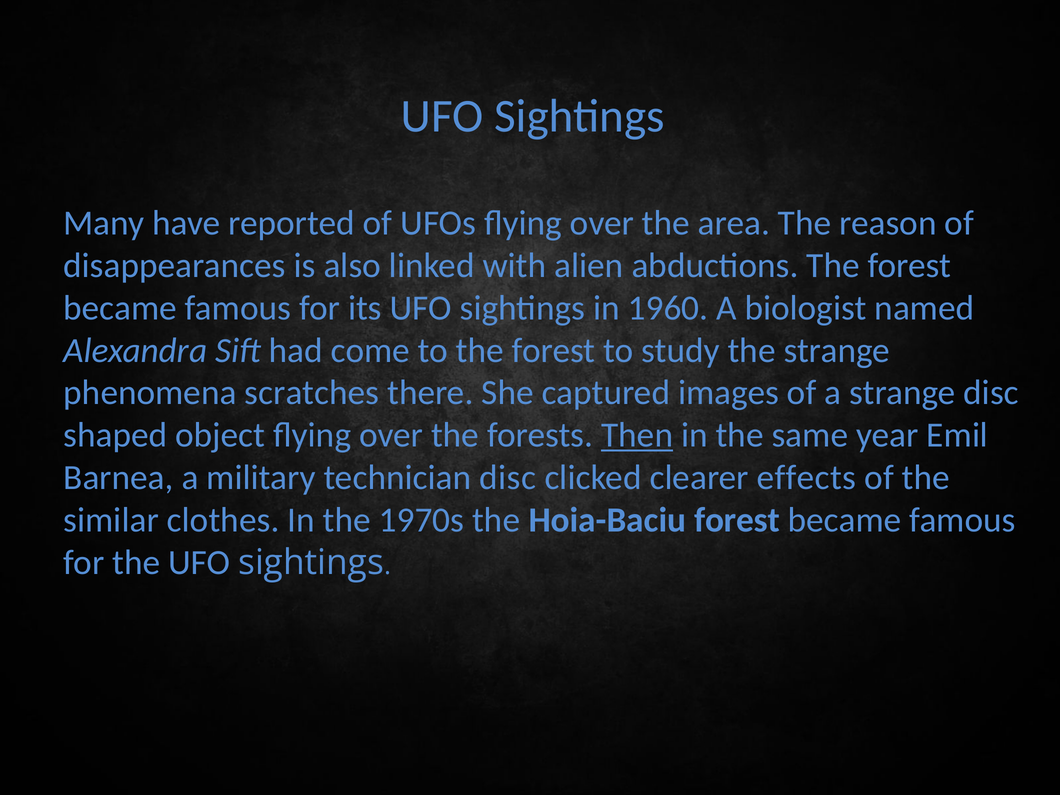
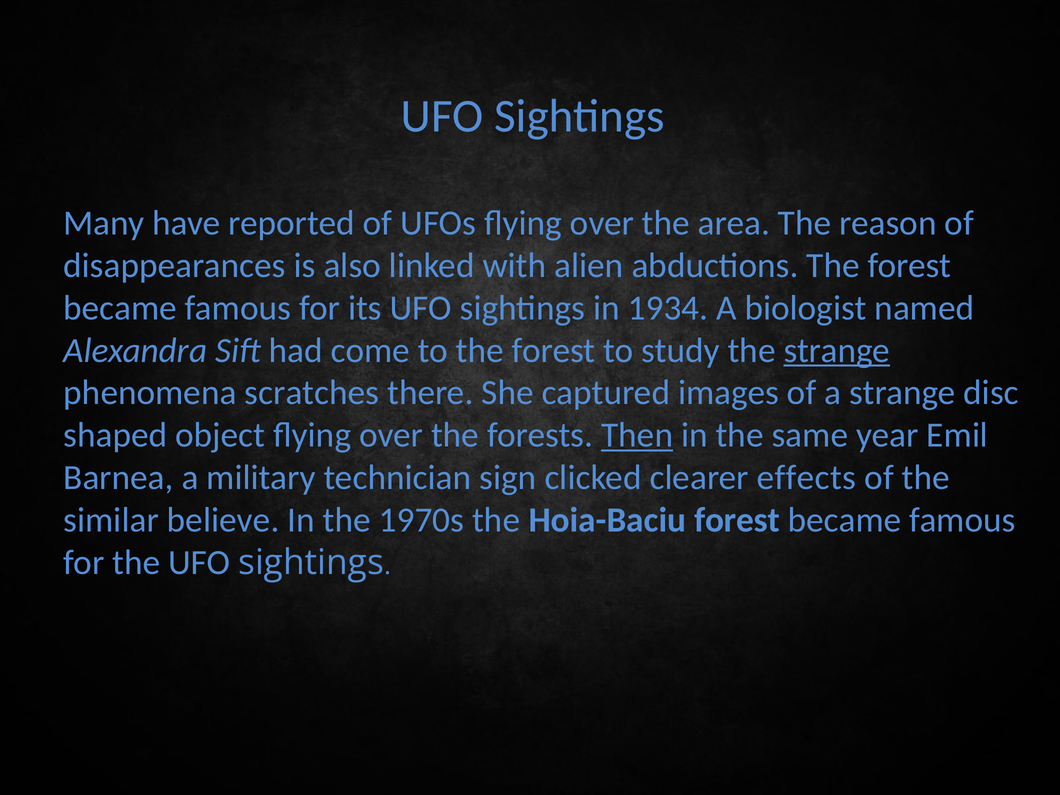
1960: 1960 -> 1934 (668, 308)
strange underline: none -> present (837, 350)
technician disc: disc -> sign (508, 478)
clothes: clothes -> believe (223, 520)
